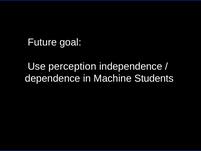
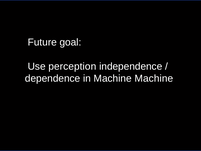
Machine Students: Students -> Machine (154, 78)
